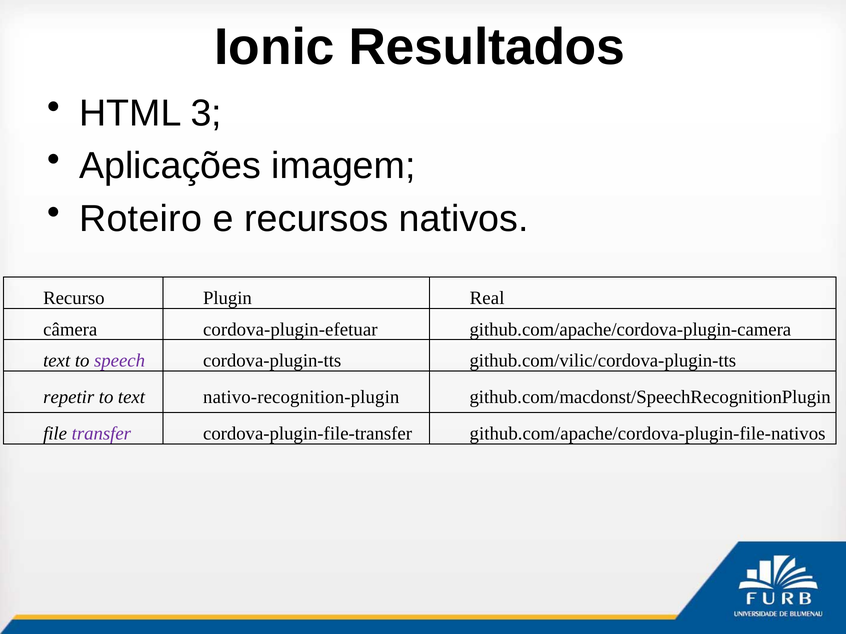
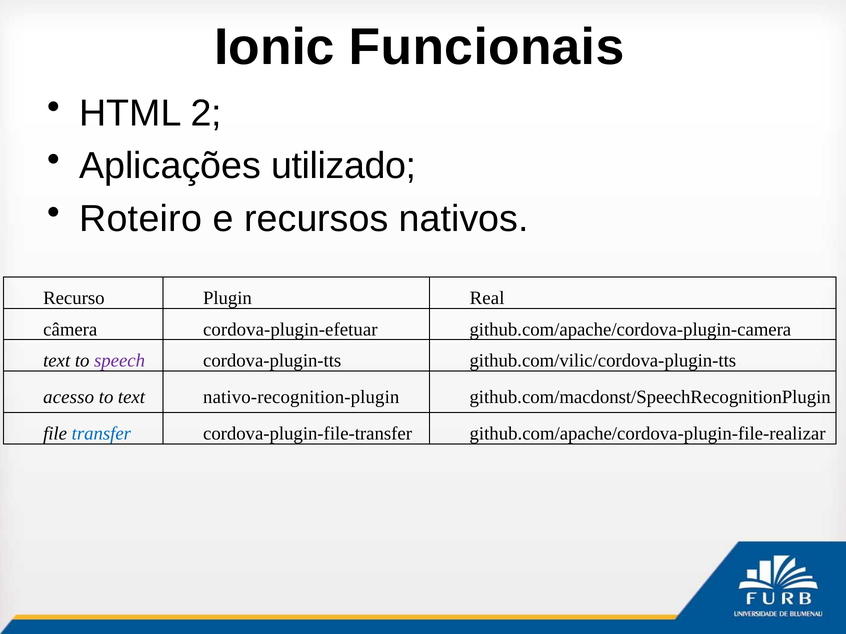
Resultados: Resultados -> Funcionais (487, 47)
3: 3 -> 2 (206, 114)
imagem: imagem -> utilizado (344, 166)
repetir: repetir -> acesso (69, 398)
transfer colour: purple -> blue (101, 434)
github.com/apache/cordova-plugin-file-nativos: github.com/apache/cordova-plugin-file-nativos -> github.com/apache/cordova-plugin-file-realizar (648, 434)
